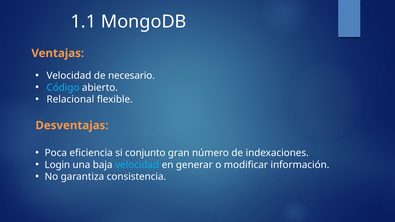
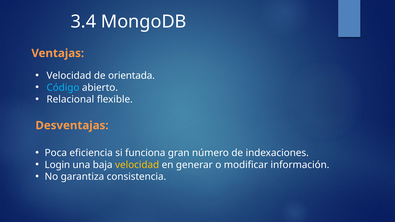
1.1: 1.1 -> 3.4 (83, 22)
necesario: necesario -> orientada (131, 76)
conjunto: conjunto -> funciona (145, 153)
velocidad colour: light blue -> yellow (137, 165)
